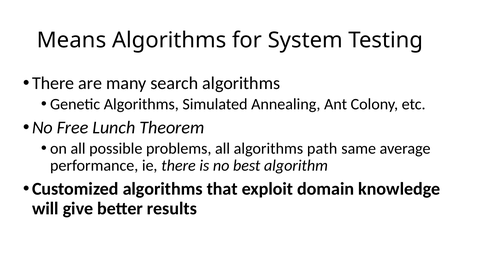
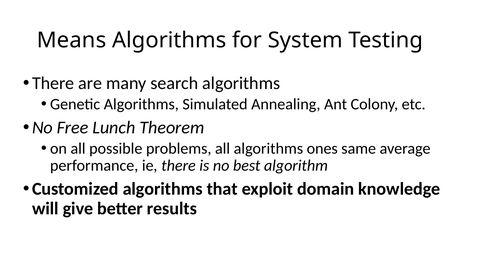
path: path -> ones (322, 149)
